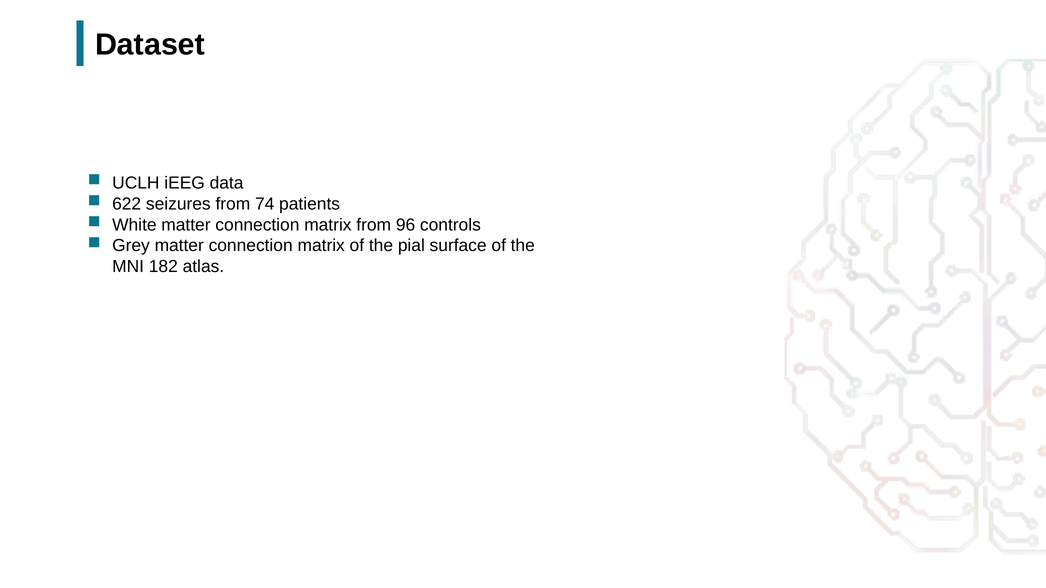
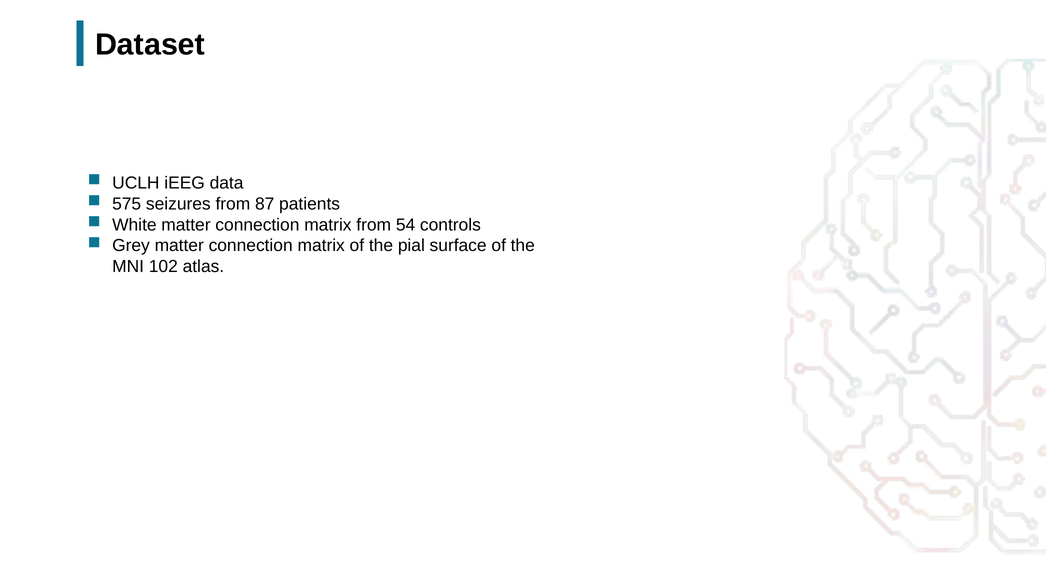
622: 622 -> 575 (127, 204)
74: 74 -> 87 (265, 204)
96: 96 -> 54 (406, 225)
182: 182 -> 102 (163, 267)
